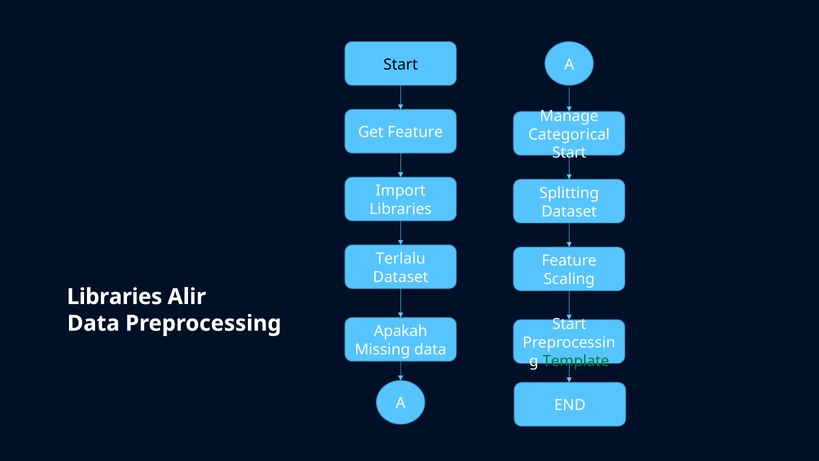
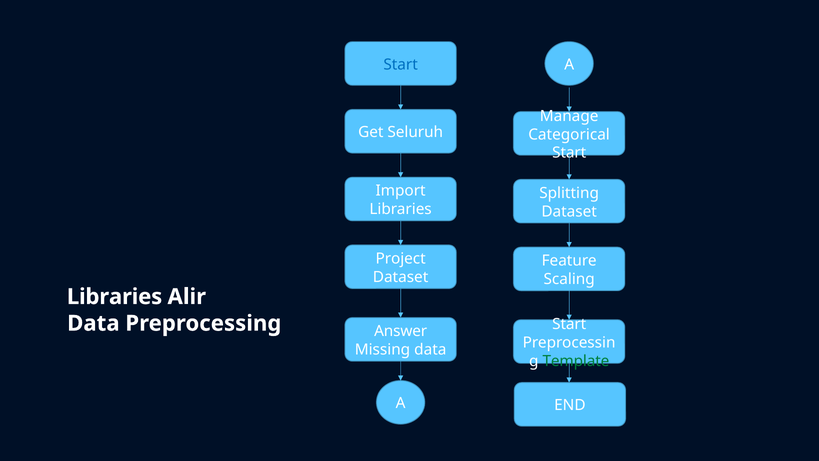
Start colour: black -> blue (401, 64)
Get Feature: Feature -> Seluruh (415, 132)
Terlalu: Terlalu -> Project (401, 258)
Apakah: Apakah -> Answer (401, 331)
